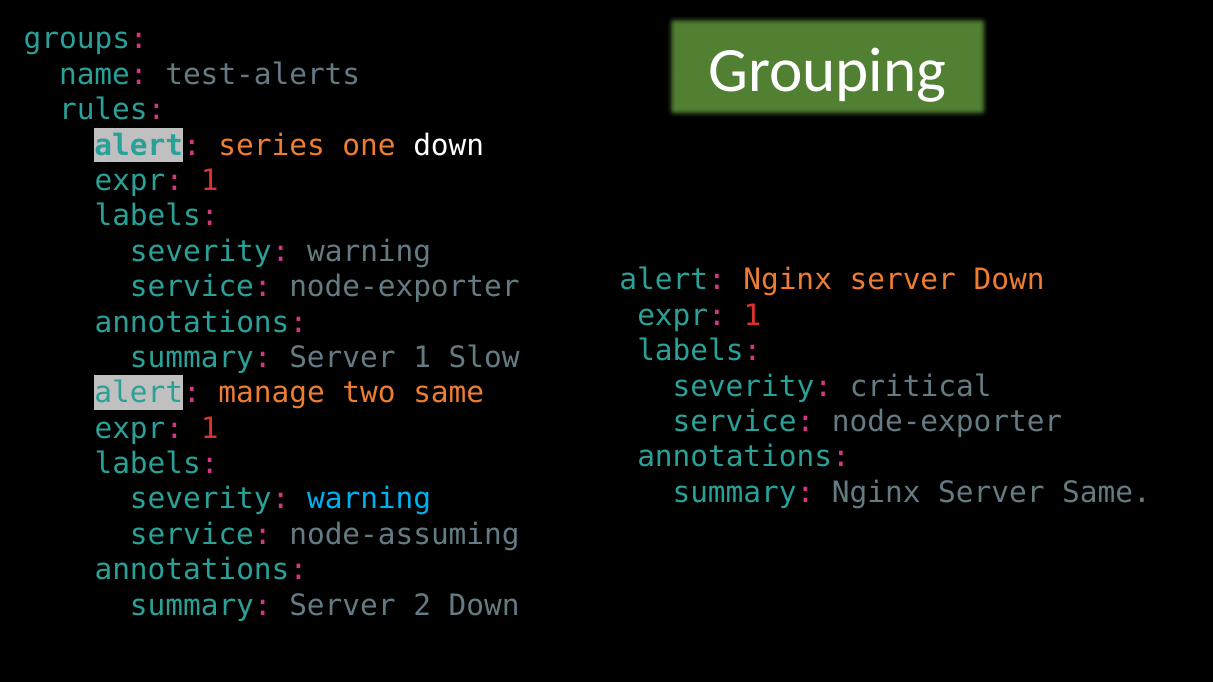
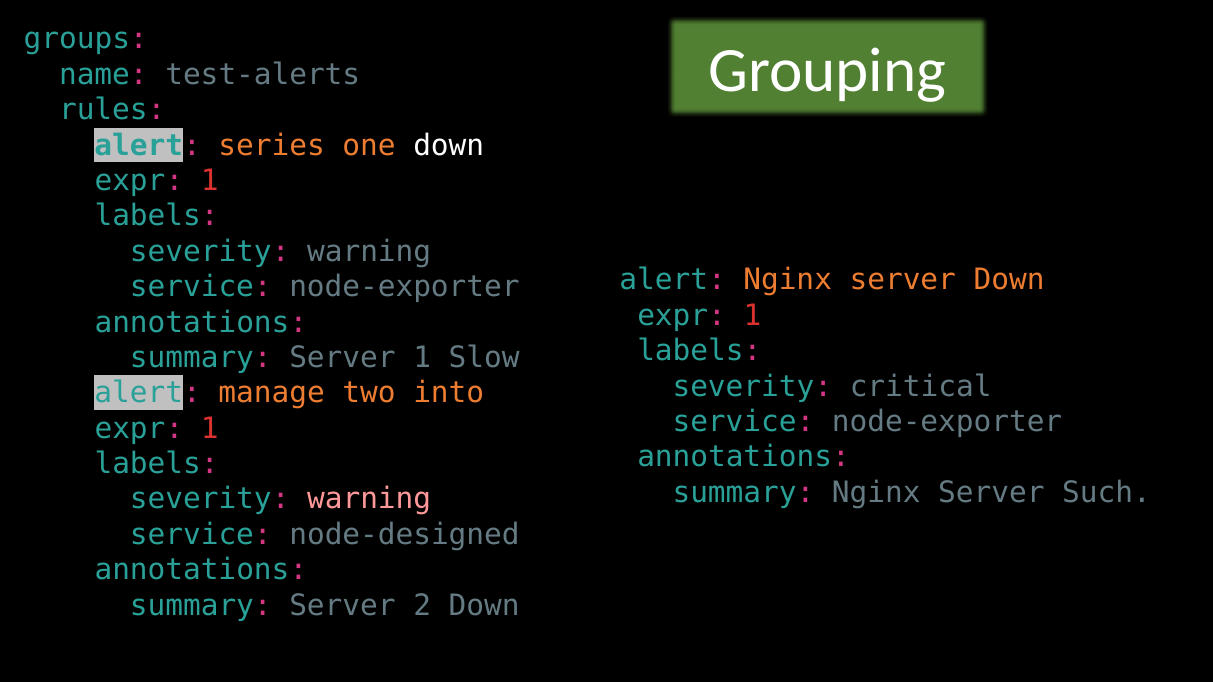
two same: same -> into (449, 393)
Server Same: Same -> Such (1106, 493)
warning colour: light blue -> pink (369, 499)
node-assuming: node-assuming -> node-designed (404, 535)
